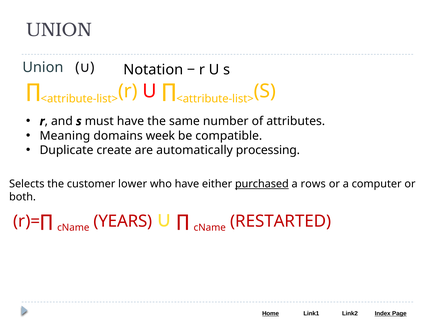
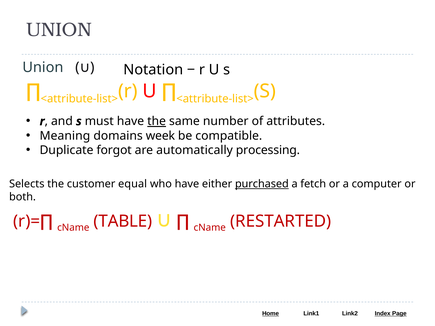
the underline: none -> present (157, 121)
create: create -> forgot (114, 150)
lower: lower -> equal (133, 184)
rows: rows -> fetch (313, 184)
YEARS: YEARS -> TABLE (123, 221)
